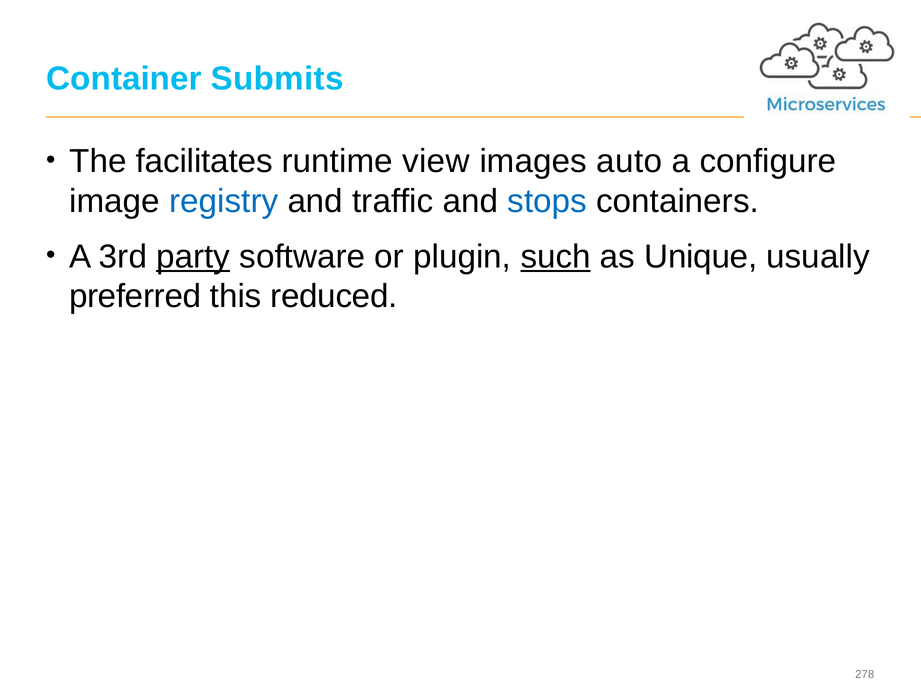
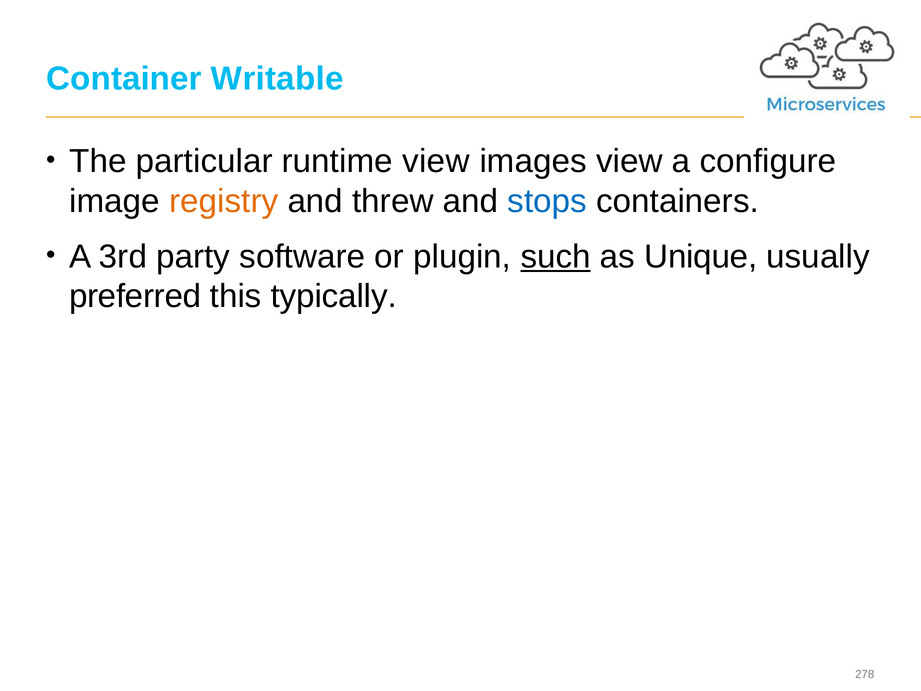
Submits: Submits -> Writable (277, 79)
facilitates: facilitates -> particular (204, 161)
images auto: auto -> view (629, 161)
registry colour: blue -> orange (224, 201)
traffic: traffic -> threw (393, 201)
party underline: present -> none (193, 256)
reduced: reduced -> typically (334, 296)
